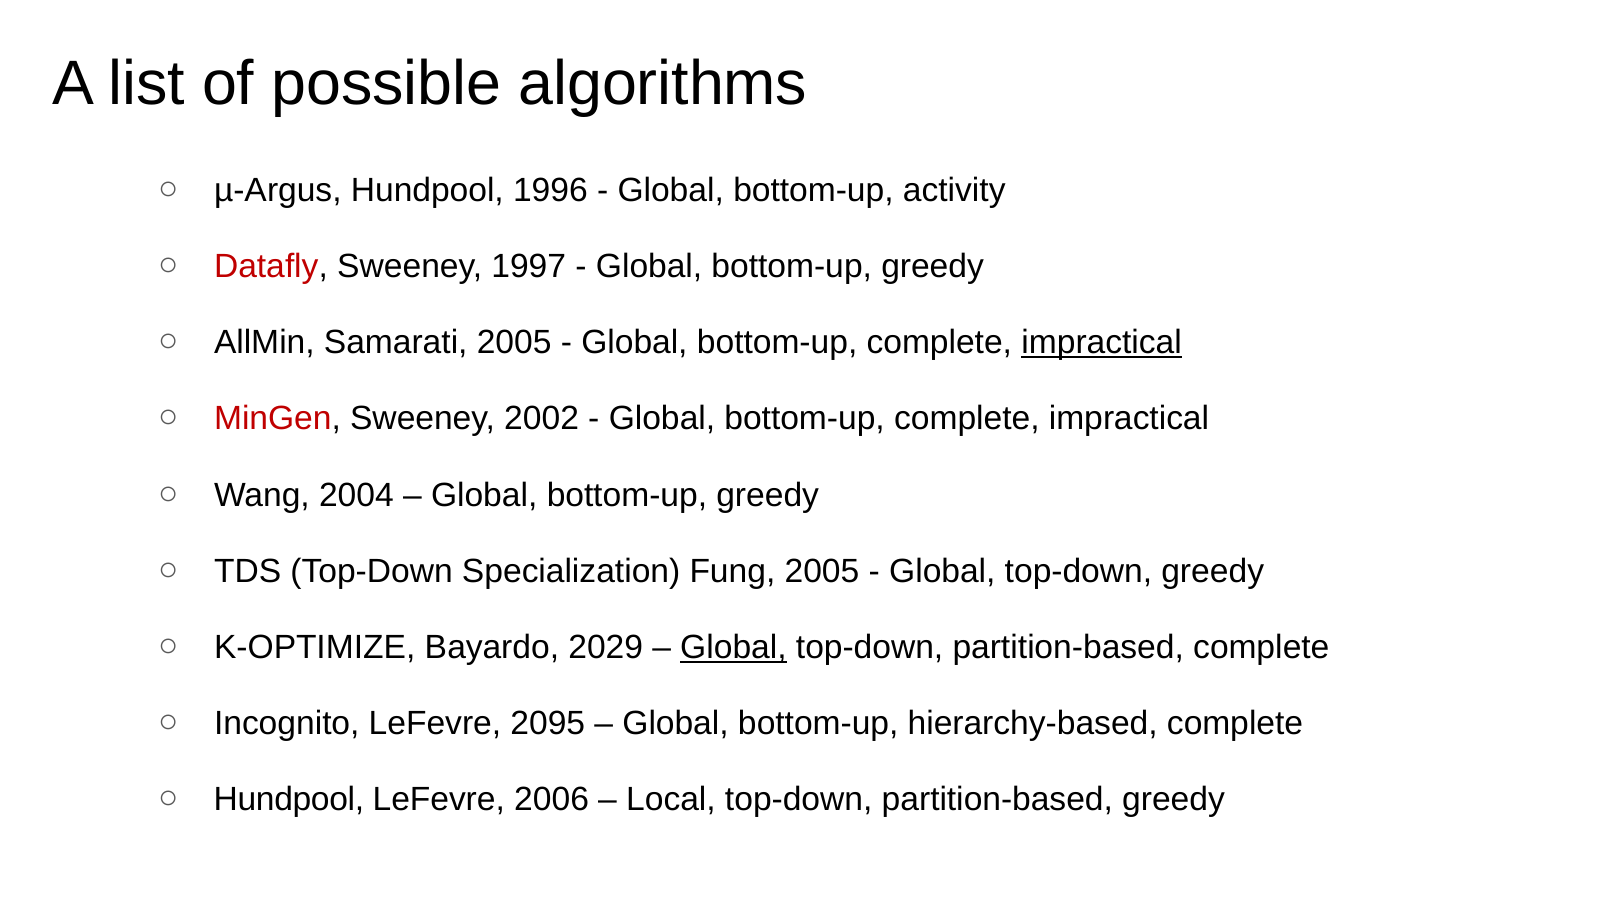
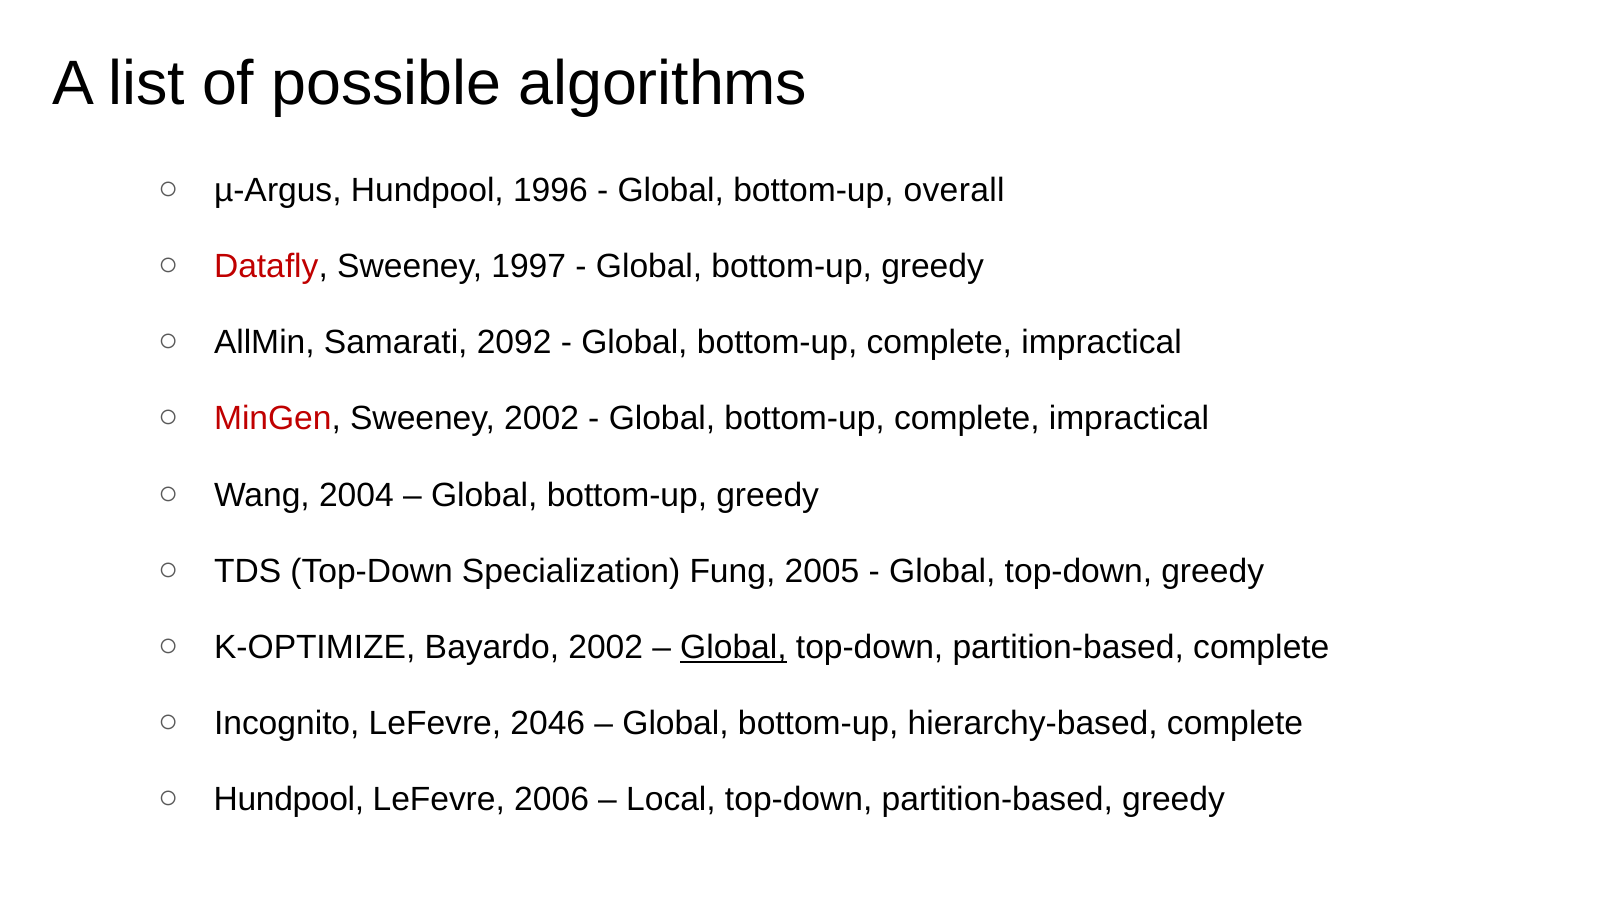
activity: activity -> overall (954, 191)
Samarati 2005: 2005 -> 2092 (514, 343)
impractical underline: present -> none (1102, 343)
Bayardo 2029: 2029 -> 2002 (606, 647)
2095: 2095 -> 2046 (548, 724)
